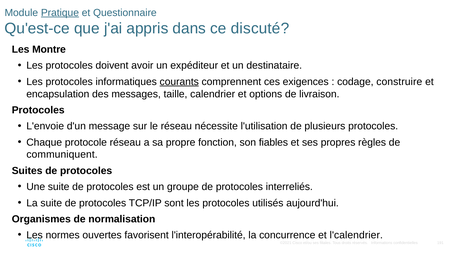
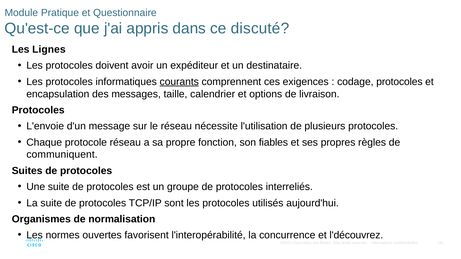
Pratique underline: present -> none (60, 13)
Montre: Montre -> Lignes (49, 50)
codage construire: construire -> protocoles (399, 82)
l'calendrier: l'calendrier -> l'découvrez (356, 235)
